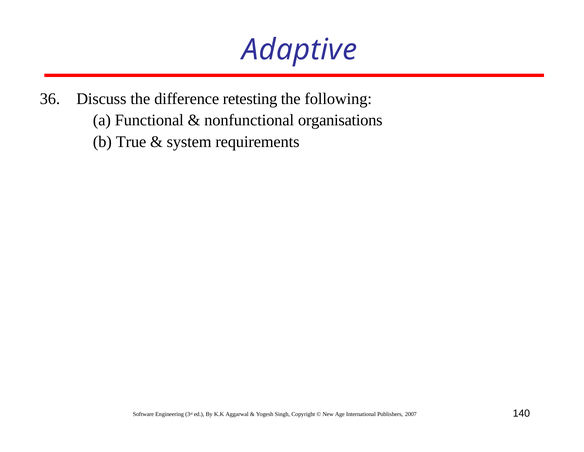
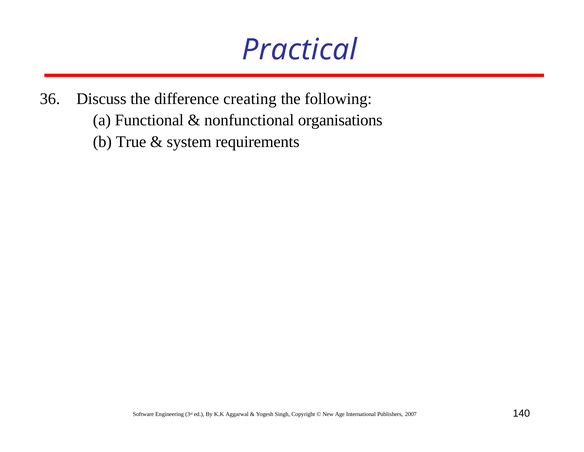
Adaptive: Adaptive -> Practical (299, 50)
retesting: retesting -> creating (250, 99)
